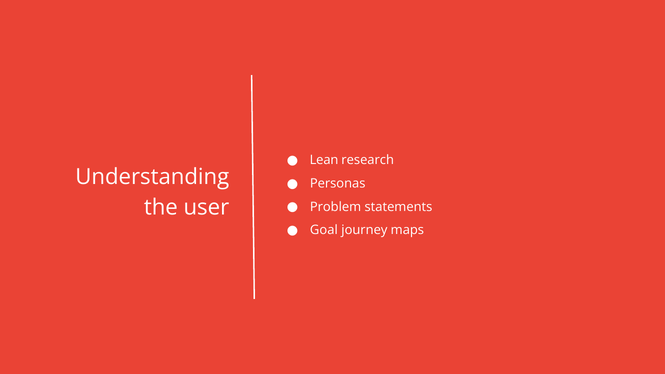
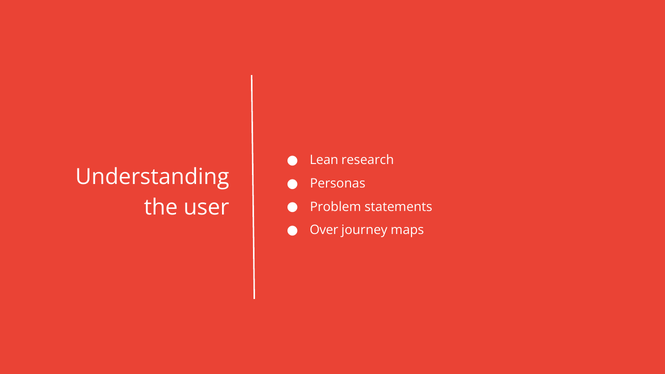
Goal: Goal -> Over (324, 230)
